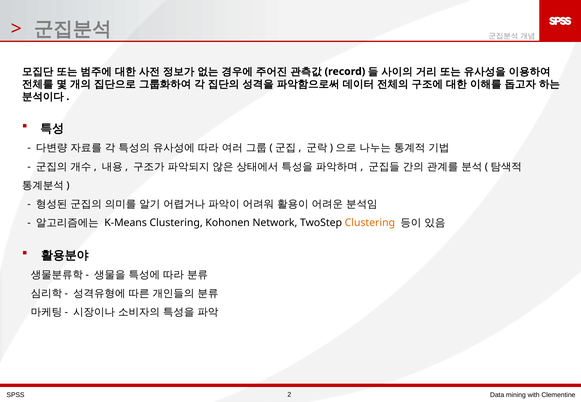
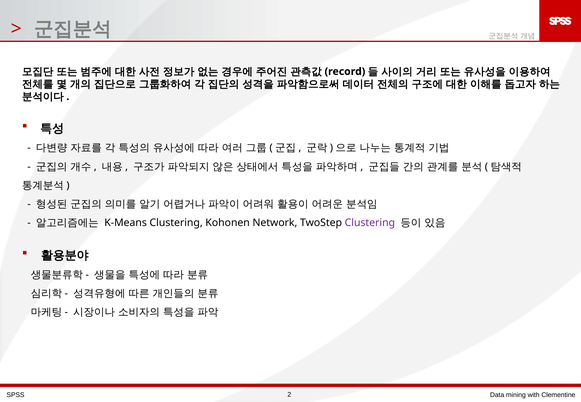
Clustering colour: orange -> purple (370, 223)
